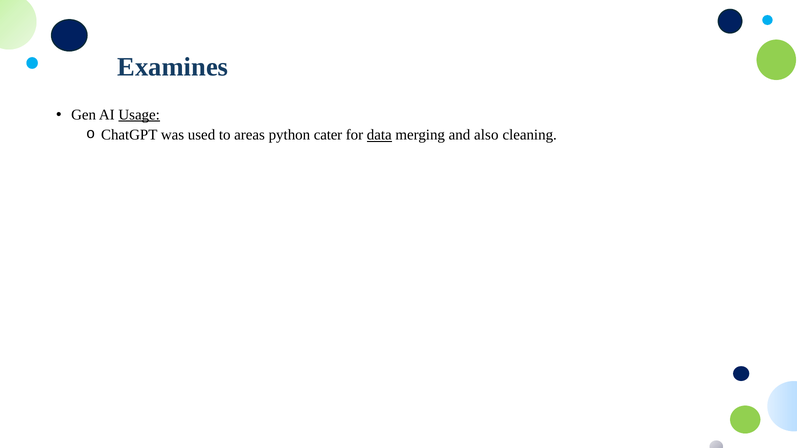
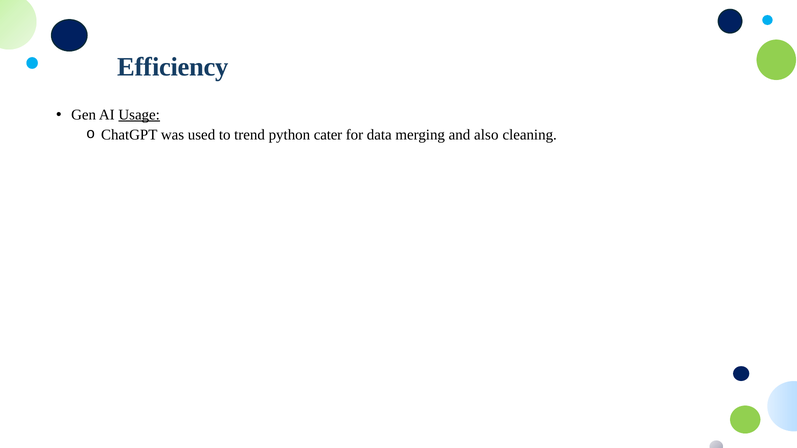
Examines: Examines -> Efficiency (173, 67)
areas: areas -> trend (250, 135)
data underline: present -> none (379, 135)
